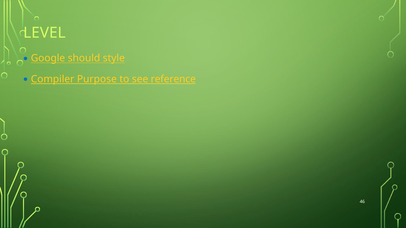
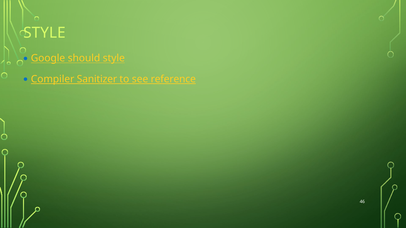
LEVEL: LEVEL -> STYLE (44, 33)
Purpose: Purpose -> Sanitizer (97, 79)
